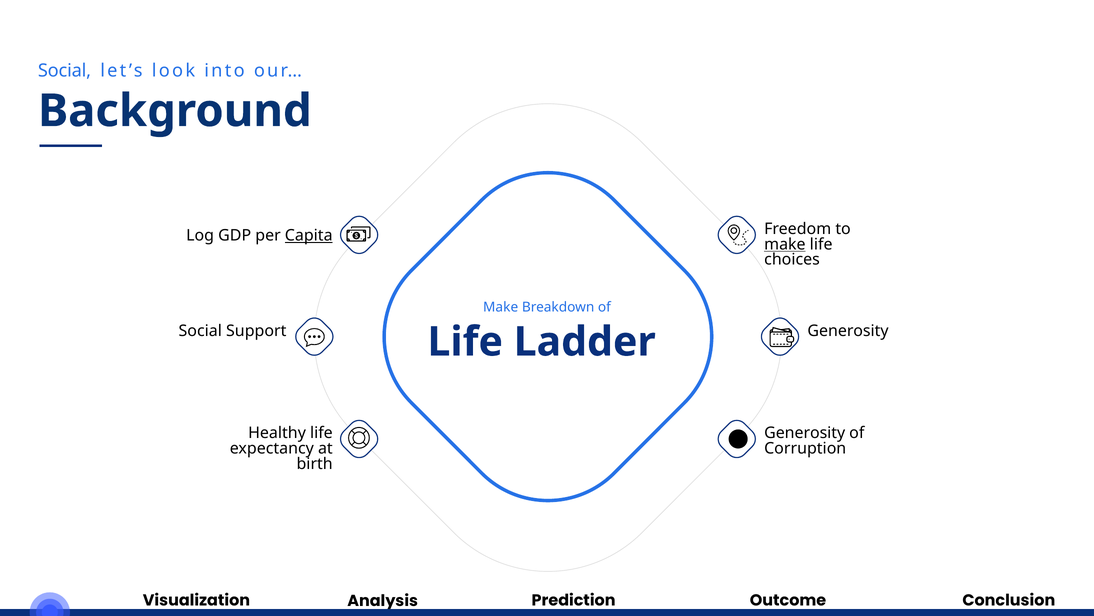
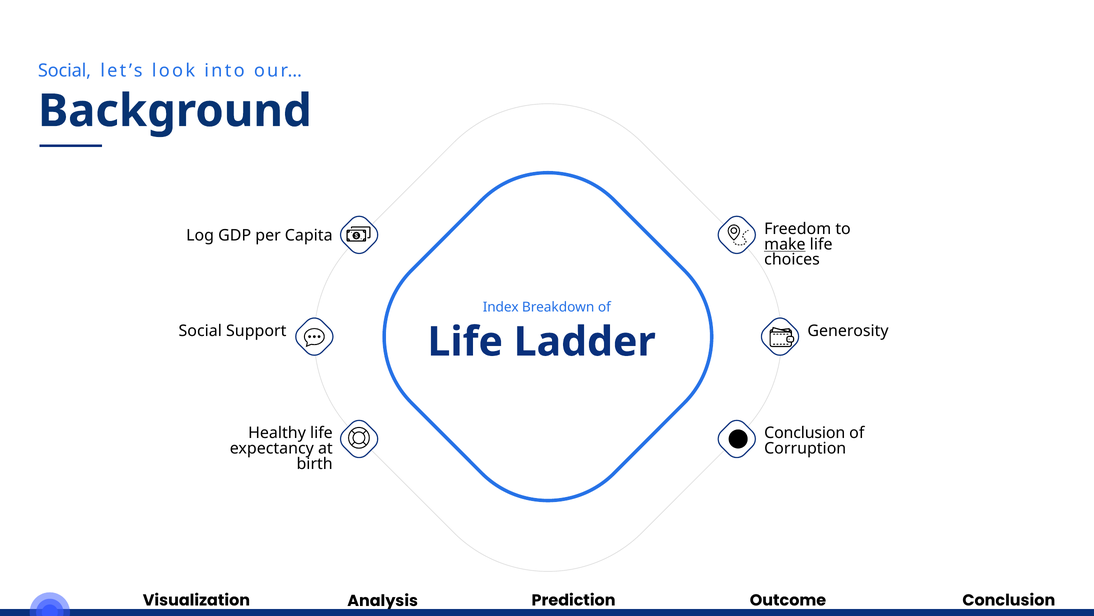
Capita underline: present -> none (309, 235)
Make: Make -> Index (501, 307)
Generosity: Generosity -> Conclusion (805, 433)
